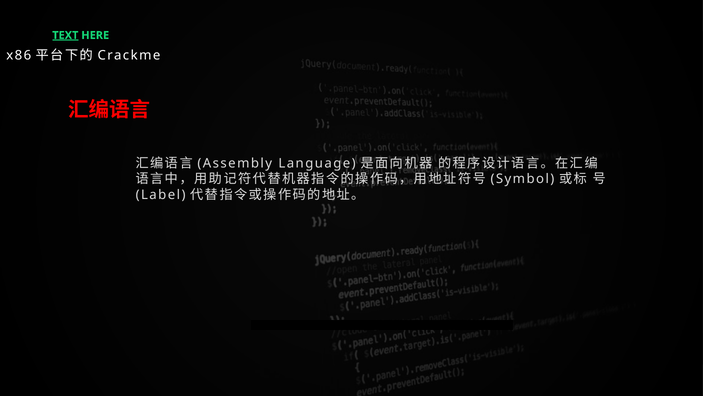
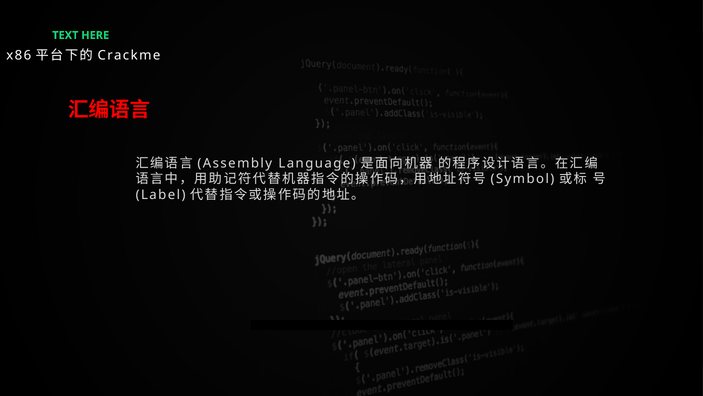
TEXT underline: present -> none (65, 35)
